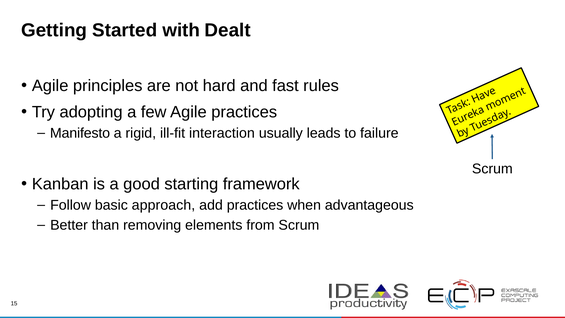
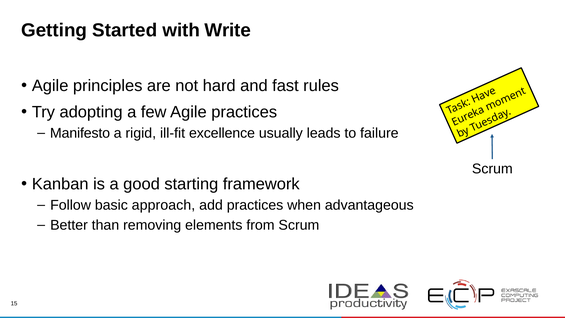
Dealt: Dealt -> Write (228, 30)
interaction: interaction -> excellence (222, 133)
